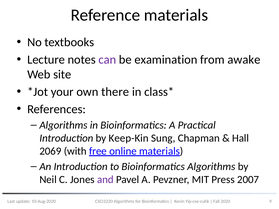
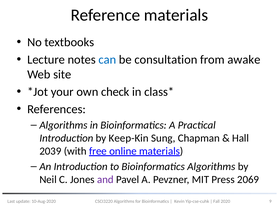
can colour: purple -> blue (107, 60)
examination: examination -> consultation (166, 60)
there: there -> check (115, 92)
2069: 2069 -> 2039 (50, 151)
2007: 2007 -> 2069 (248, 180)
